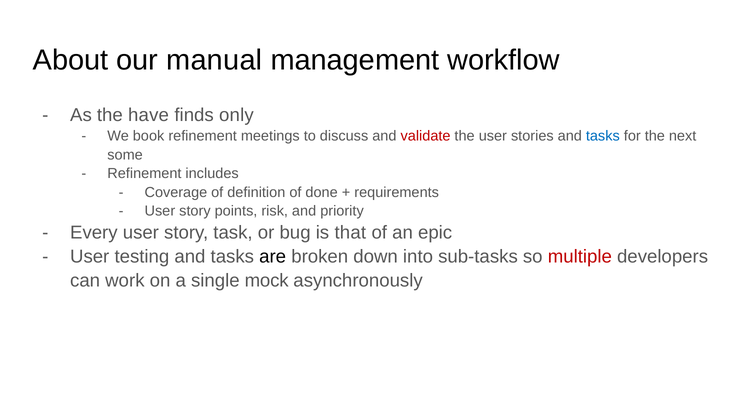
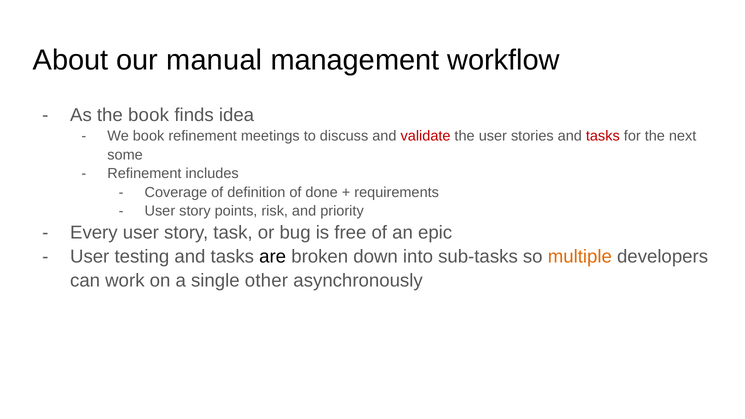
the have: have -> book (149, 115)
only: only -> idea (237, 115)
tasks colour: blue -> red (603, 136)
that: that -> free (350, 233)
multiple colour: red -> orange (580, 257)
mock: mock -> other (266, 281)
